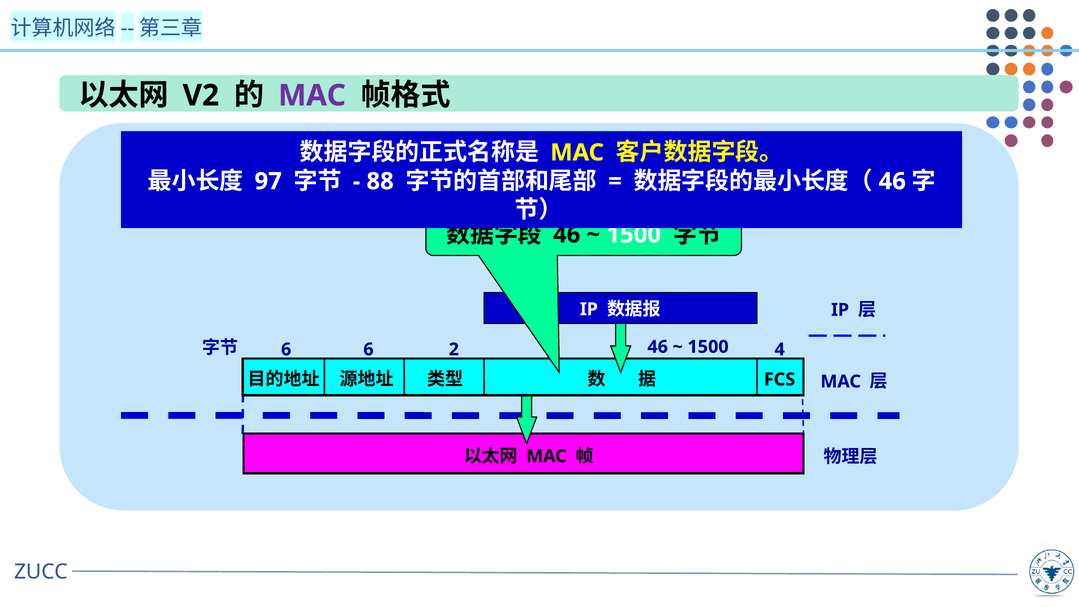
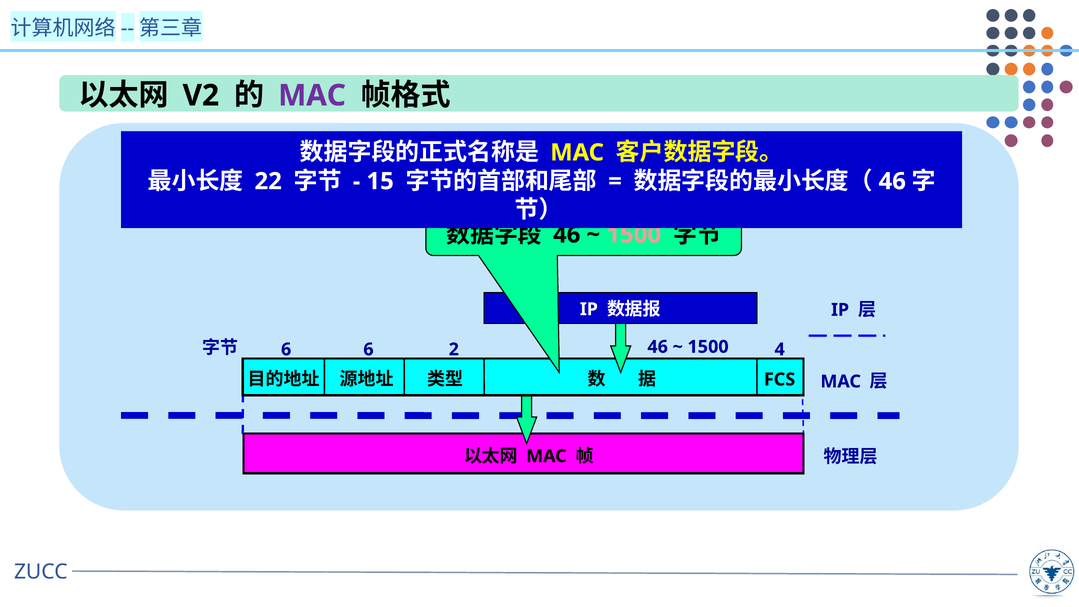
97: 97 -> 22 (268, 181)
88: 88 -> 15 (380, 181)
1500 colour: white -> pink (634, 235)
